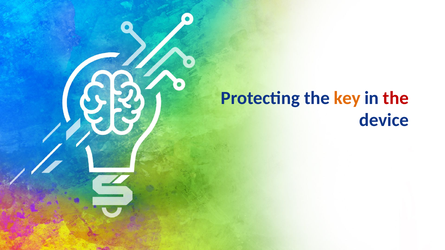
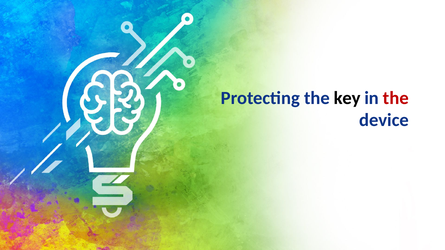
key colour: orange -> black (347, 98)
